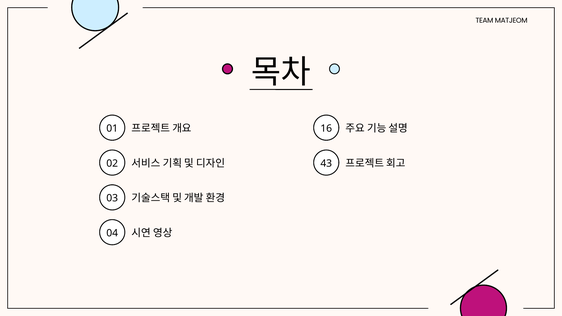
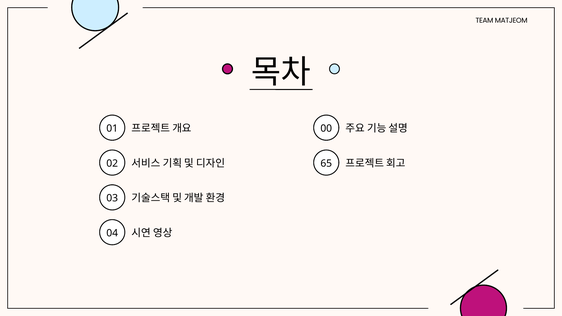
16: 16 -> 00 (326, 129)
43: 43 -> 65 (326, 163)
